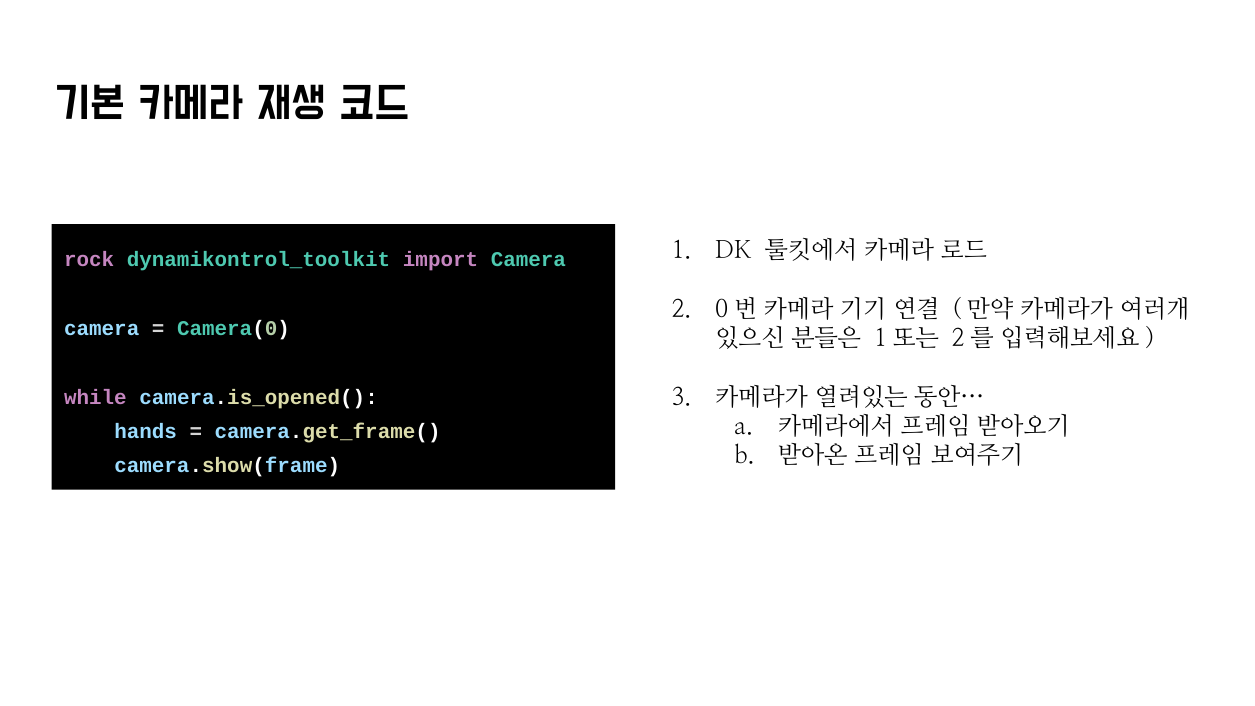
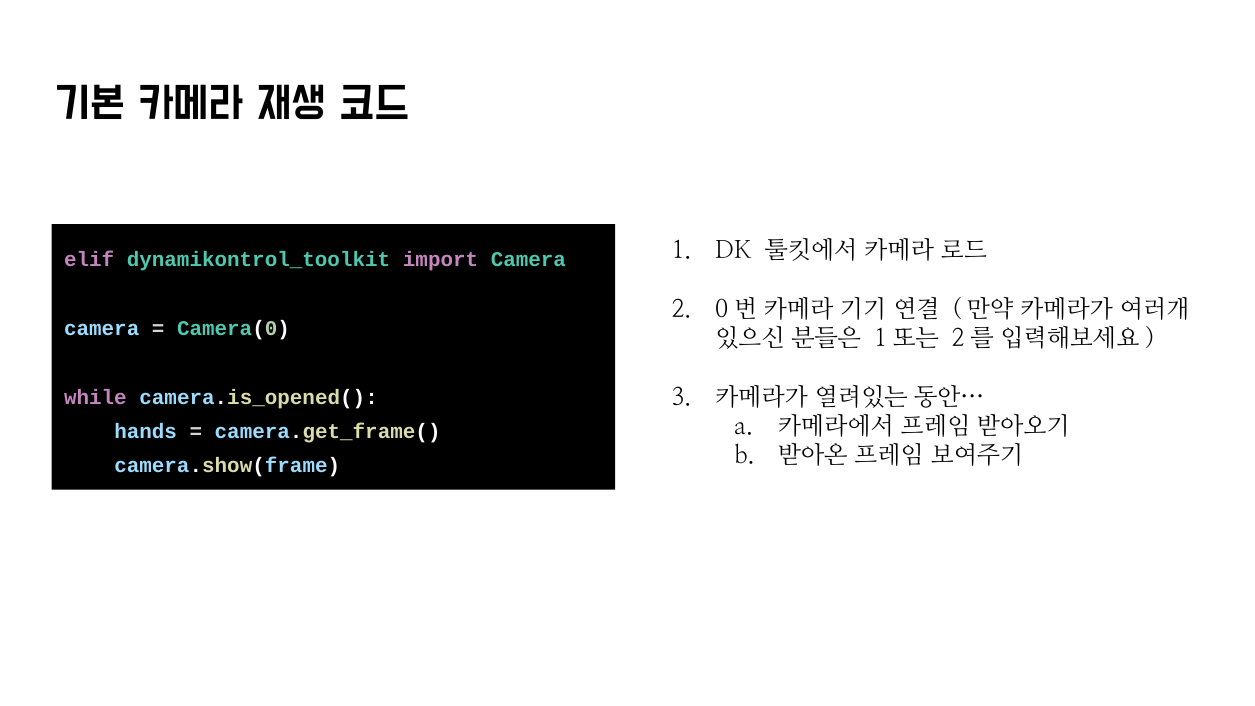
rock: rock -> elif (89, 260)
